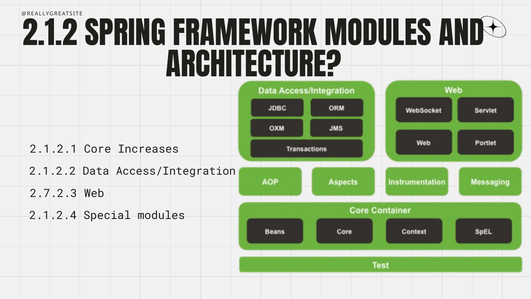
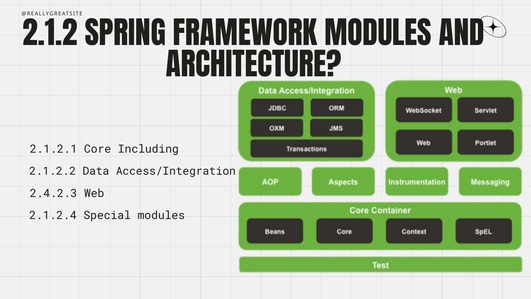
Increases: Increases -> Including (148, 149)
2.7.2.3: 2.7.2.3 -> 2.4.2.3 (54, 193)
